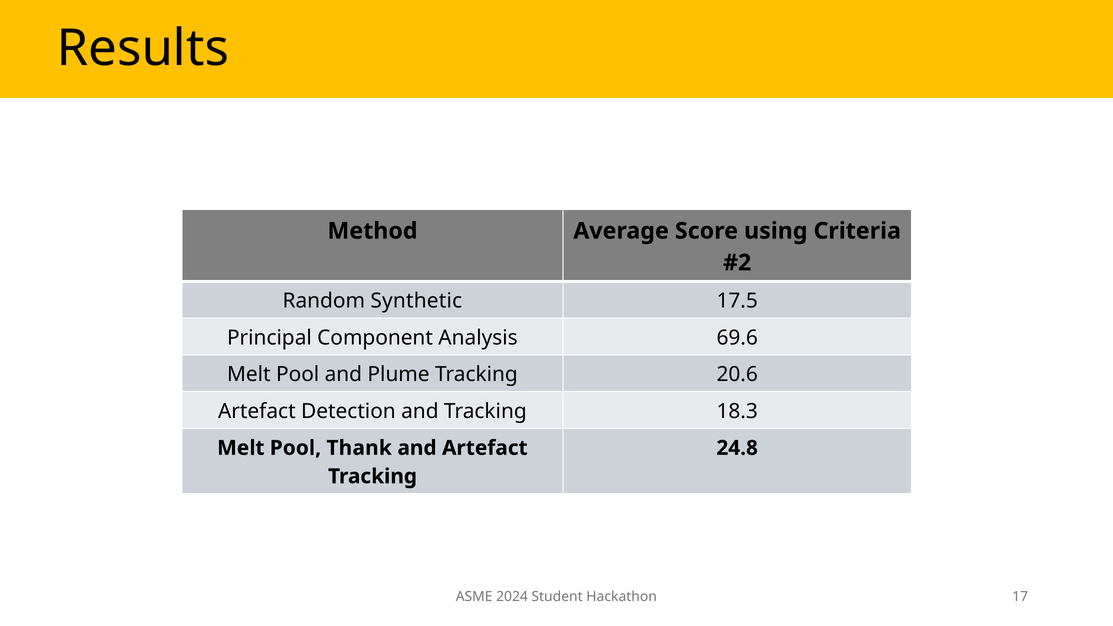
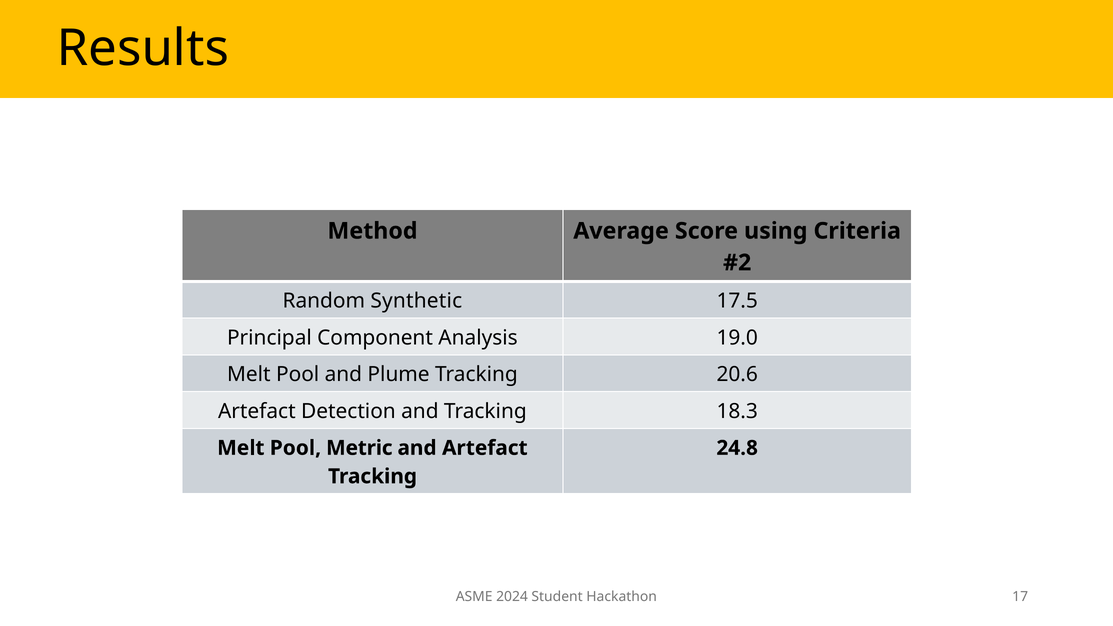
69.6: 69.6 -> 19.0 (737, 338)
Thank: Thank -> Metric (359, 448)
